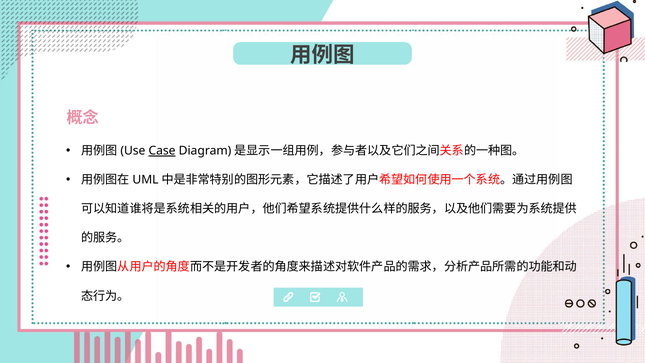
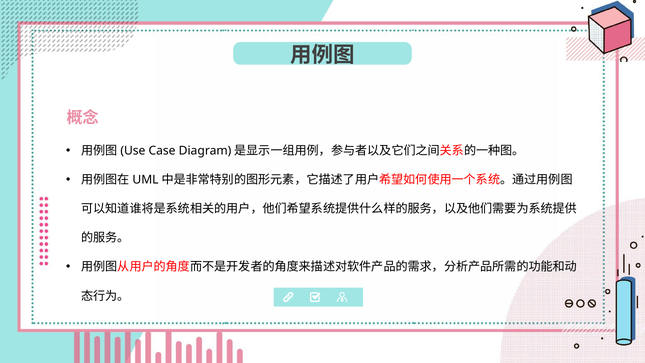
Case underline: present -> none (162, 151)
